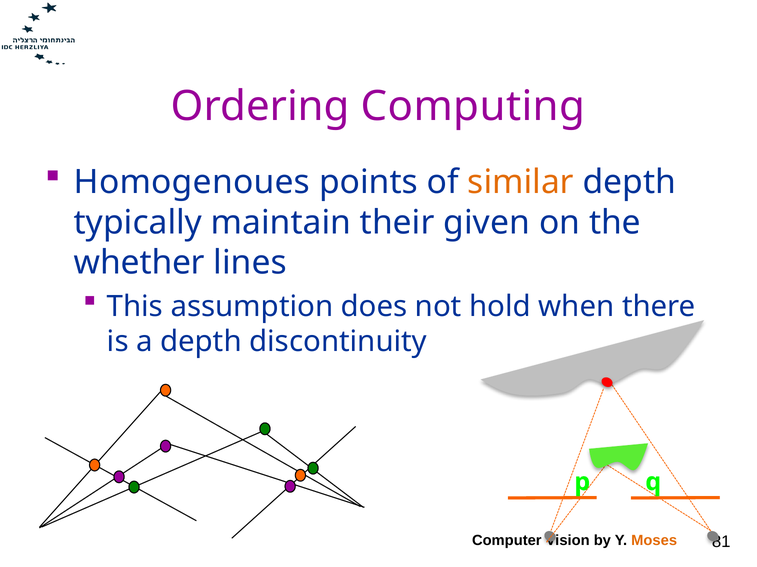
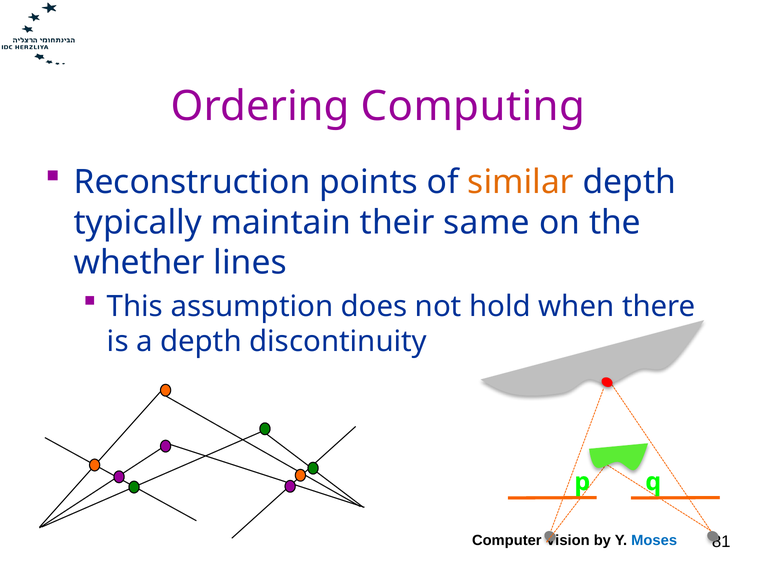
Homogenoues: Homogenoues -> Reconstruction (192, 182)
given: given -> same (487, 223)
Moses colour: orange -> blue (654, 541)
